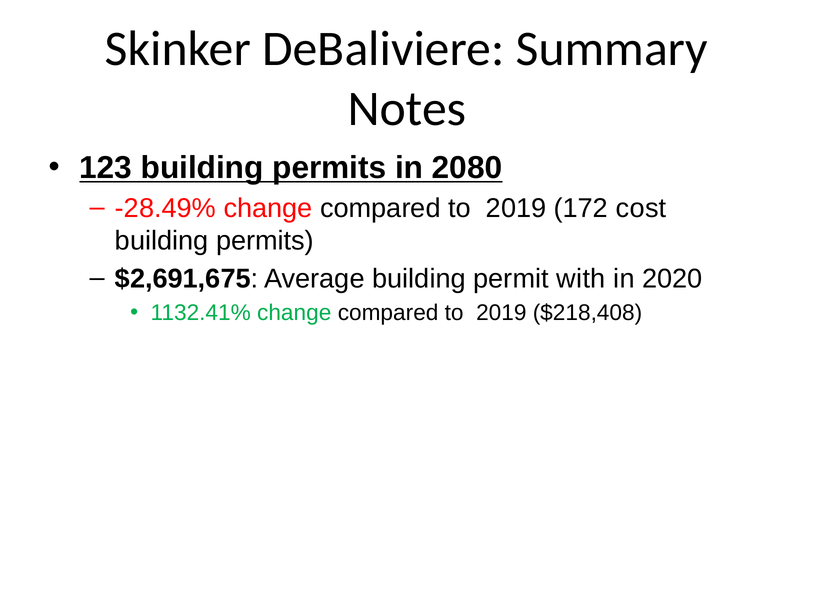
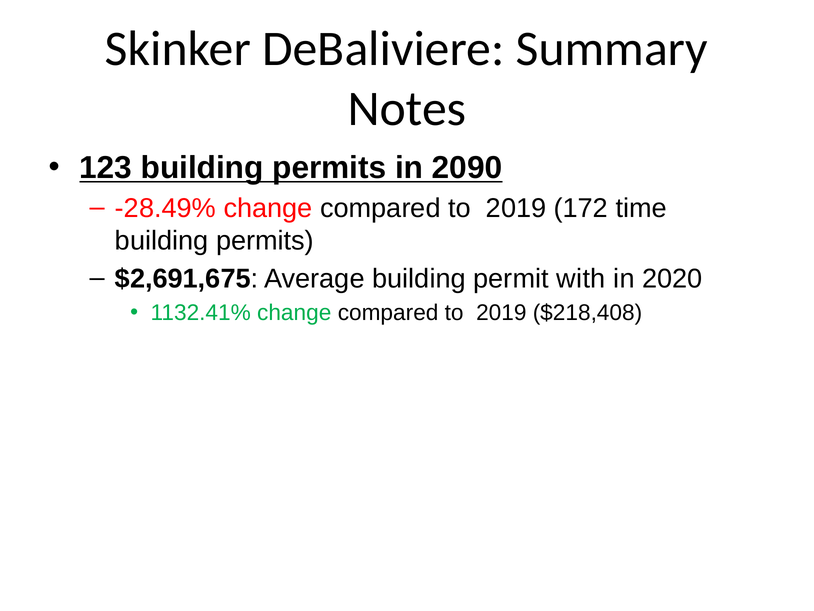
2080: 2080 -> 2090 (467, 168)
cost: cost -> time (641, 208)
